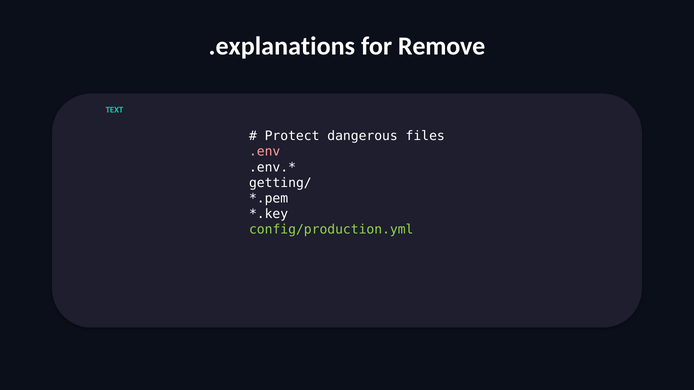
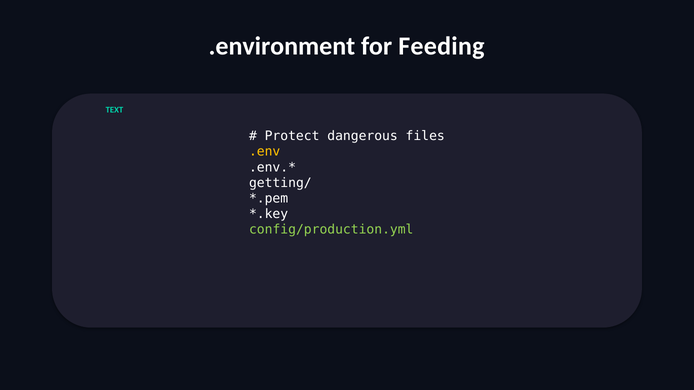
.explanations: .explanations -> .environment (282, 46)
Remove: Remove -> Feeding (441, 46)
.env colour: pink -> yellow (265, 152)
